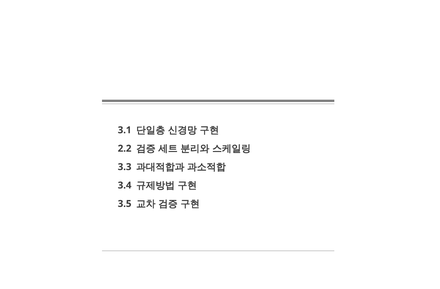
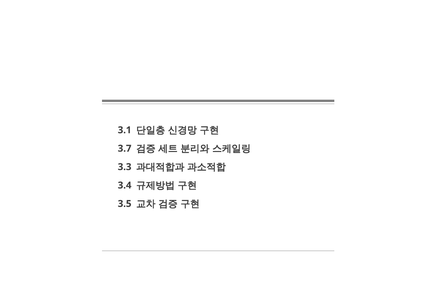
2.2: 2.2 -> 3.7 (125, 148)
